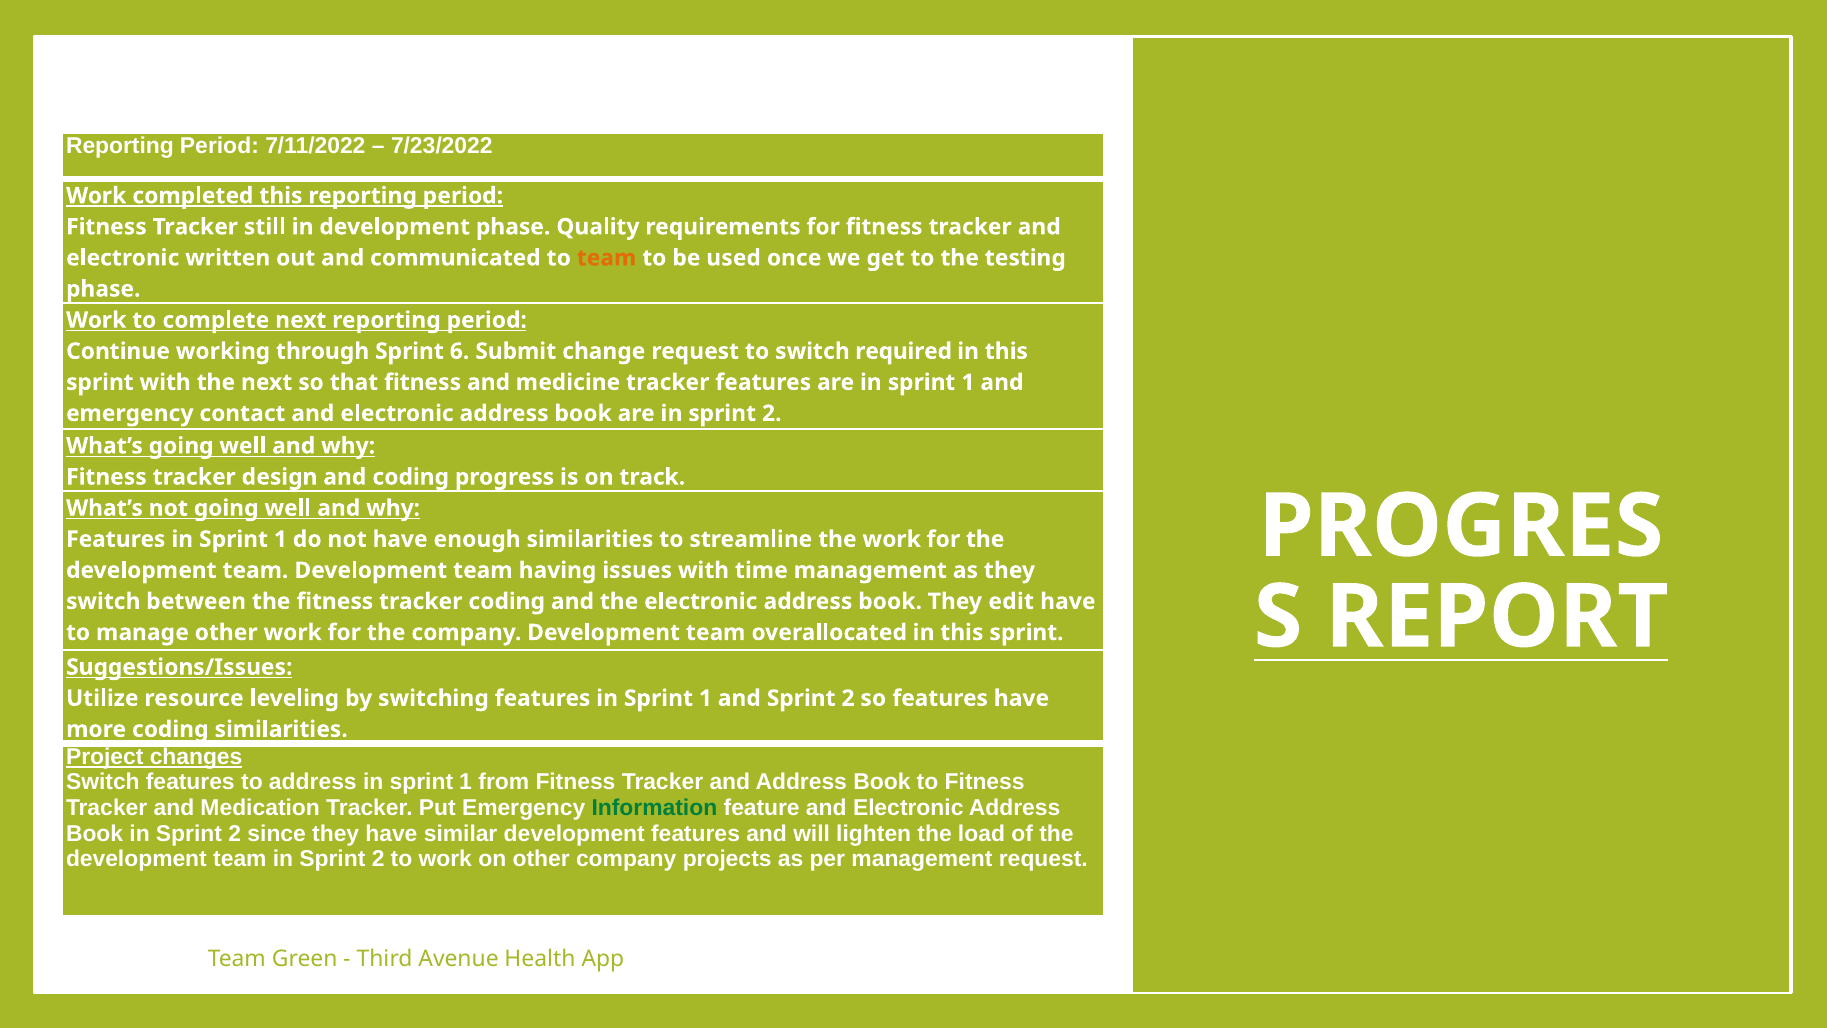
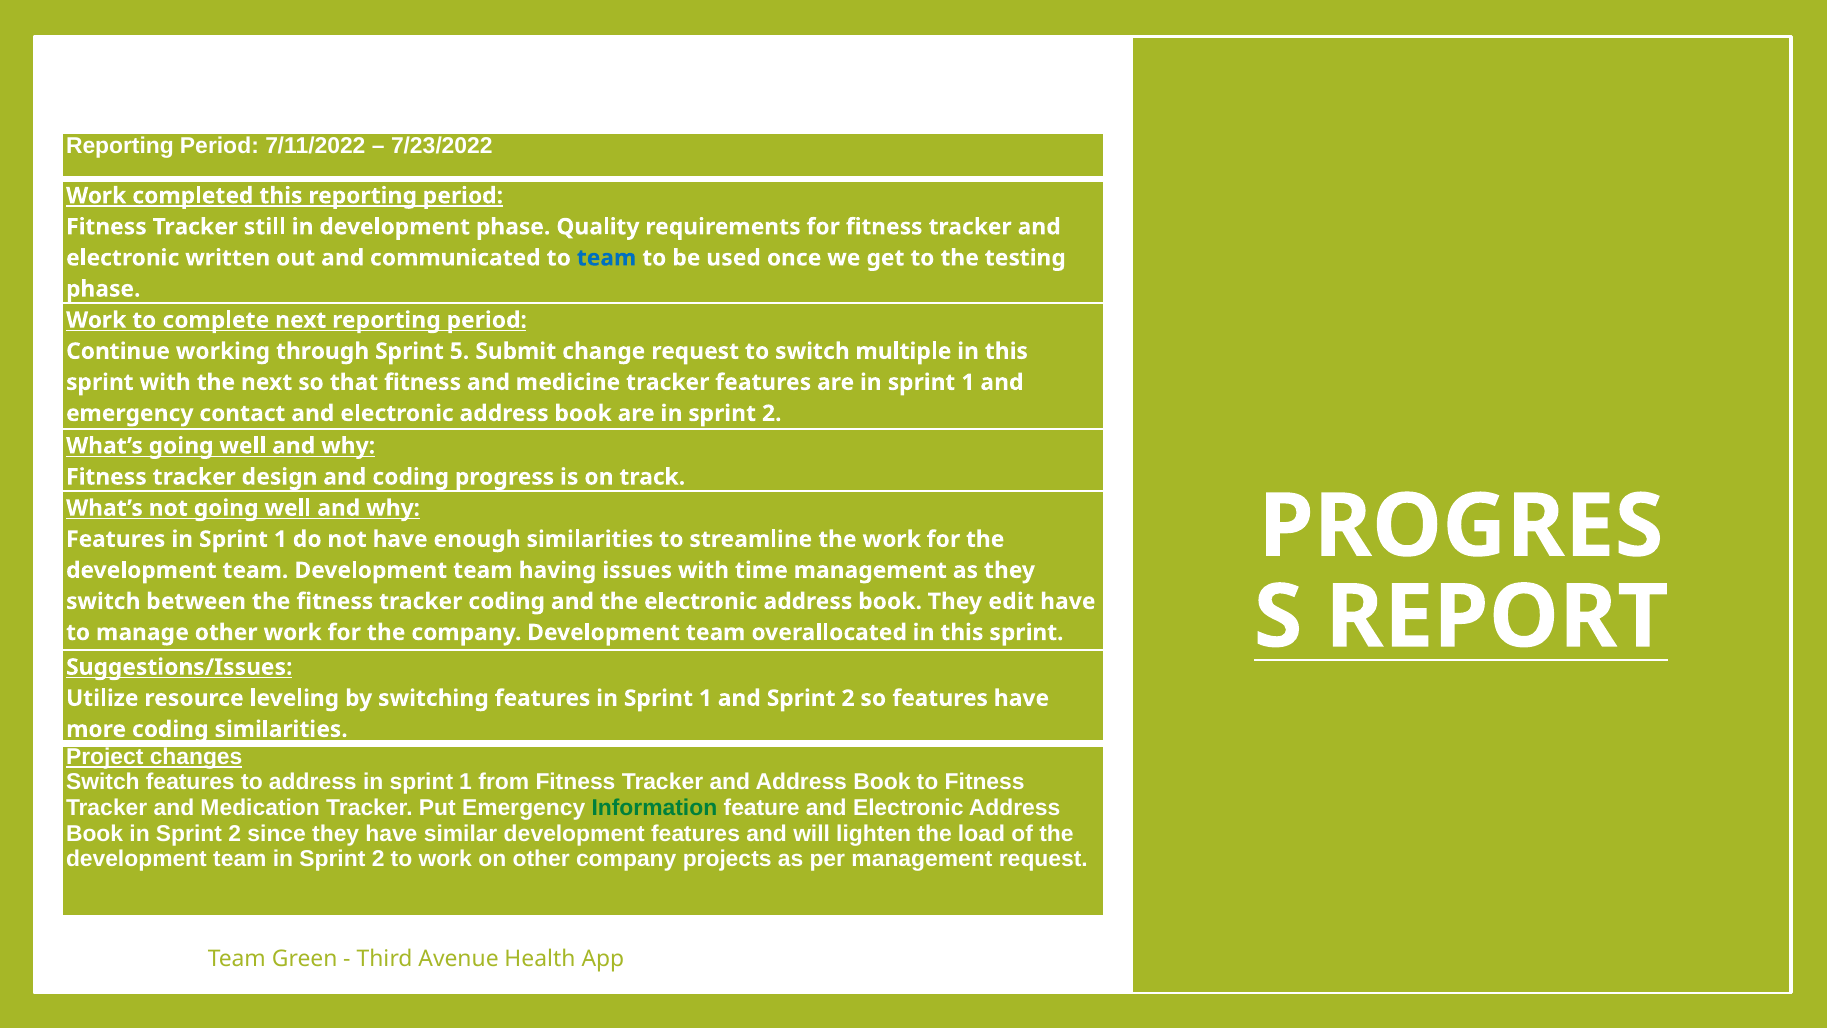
team colour: orange -> blue (607, 258)
6: 6 -> 5 (459, 351)
required: required -> multiple (903, 351)
